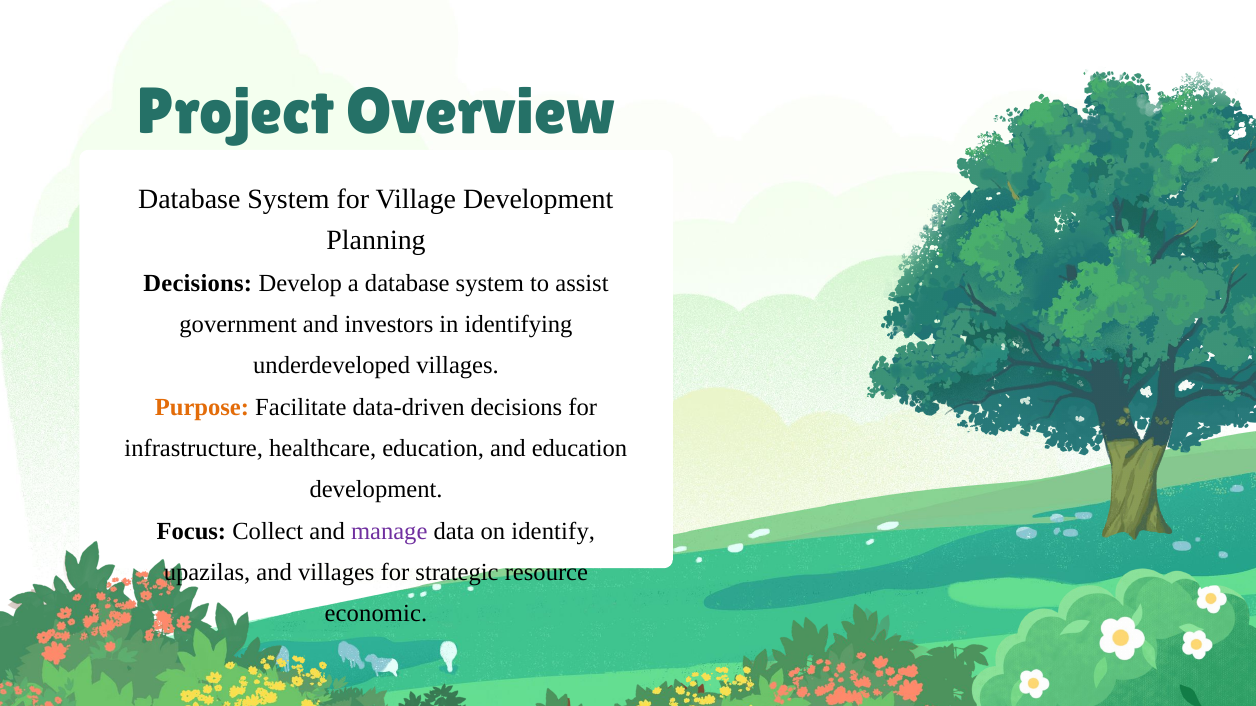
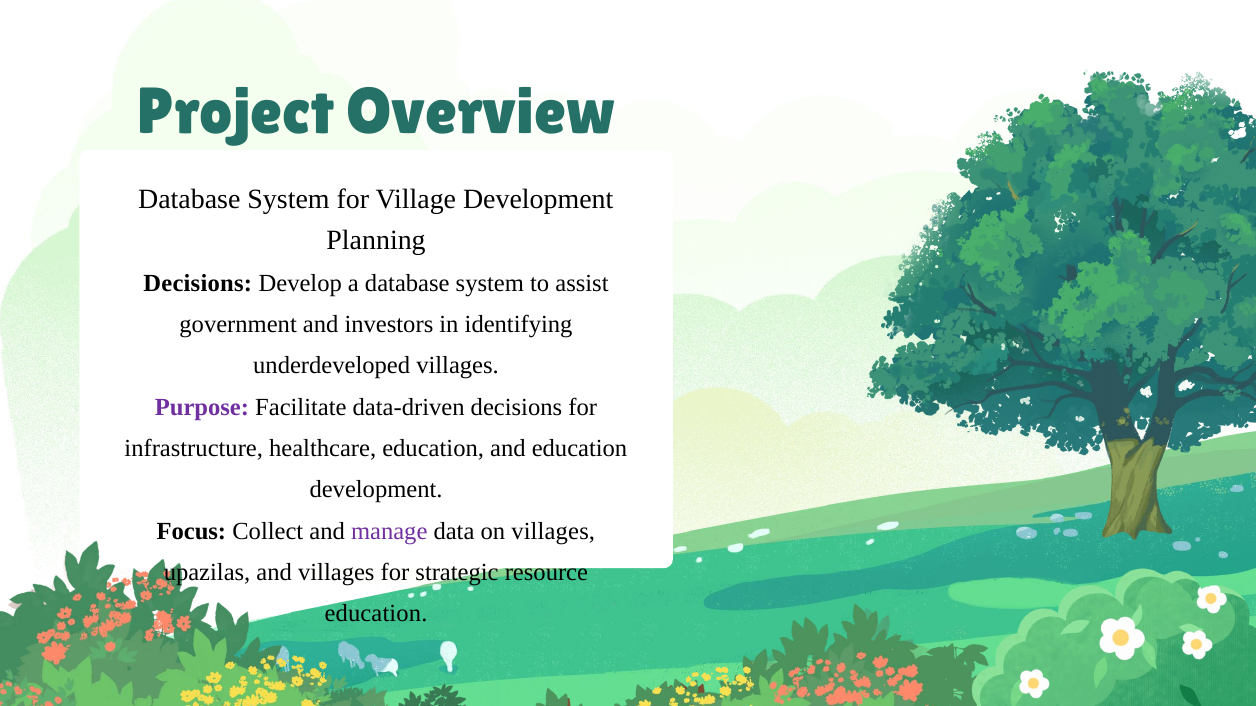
Purpose colour: orange -> purple (202, 407)
on identify: identify -> villages (553, 531)
economic: economic -> education (376, 614)
